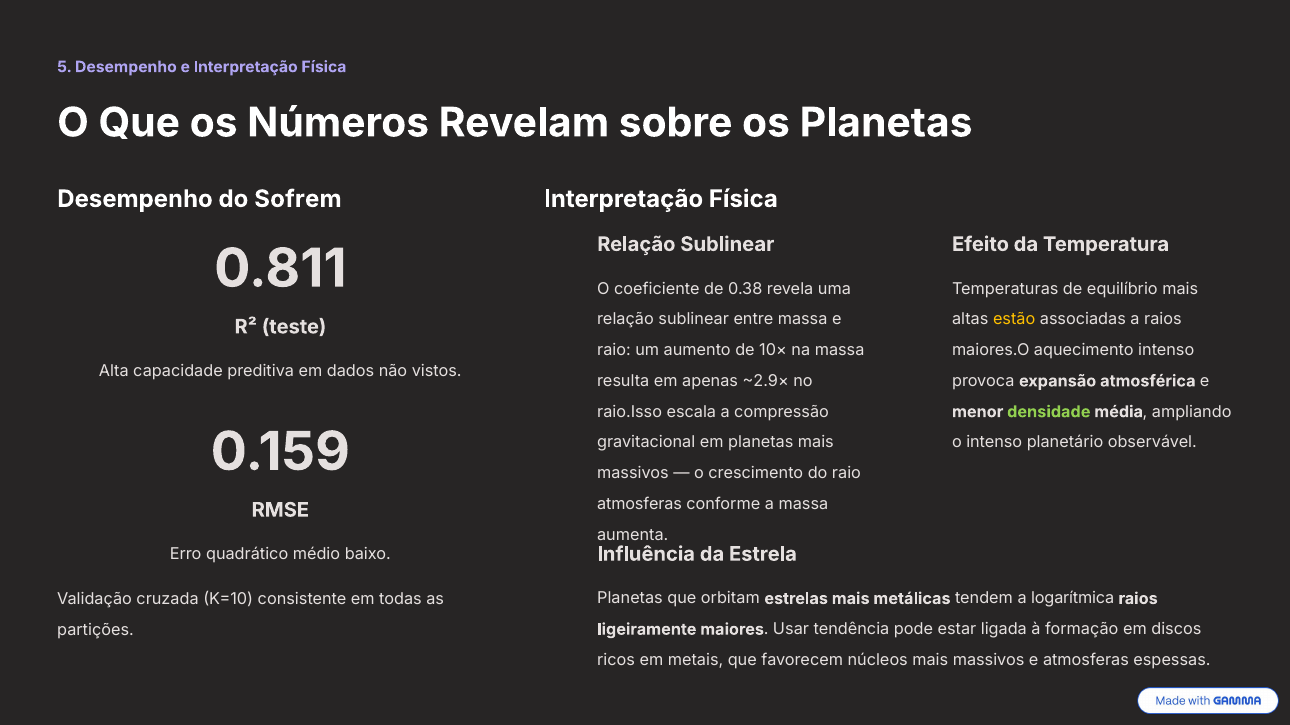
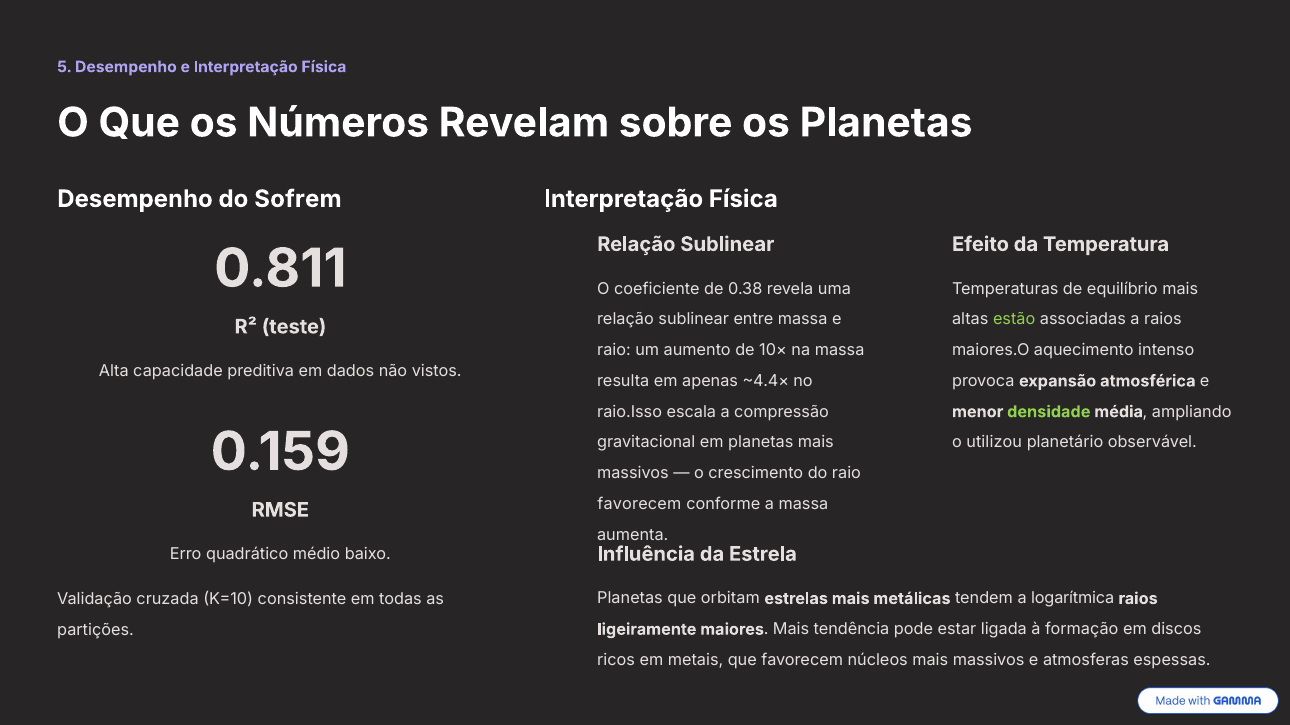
estão colour: yellow -> light green (1014, 320)
~2.9×: ~2.9× -> ~4.4× (766, 381)
o intenso: intenso -> utilizou (994, 443)
atmosferas: atmosferas -> favorecem (639, 505)
maiores Usar: Usar -> Mais (791, 630)
